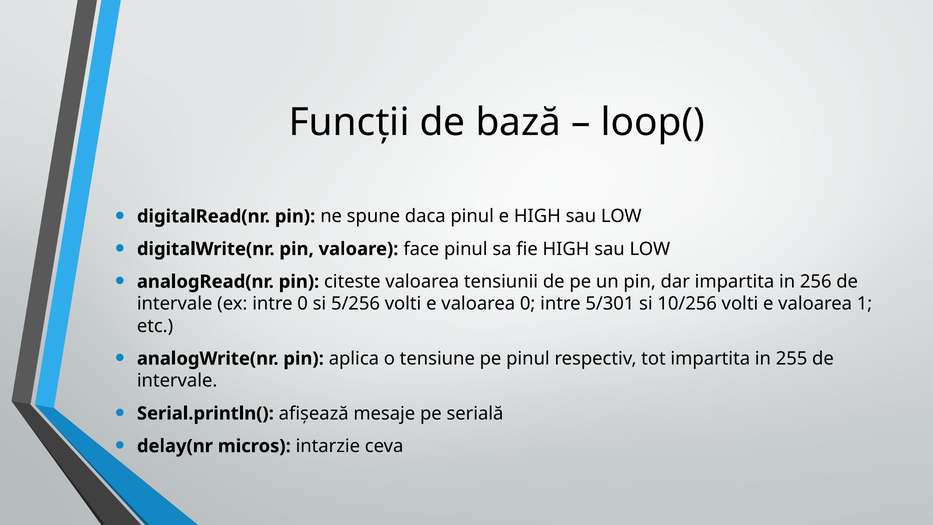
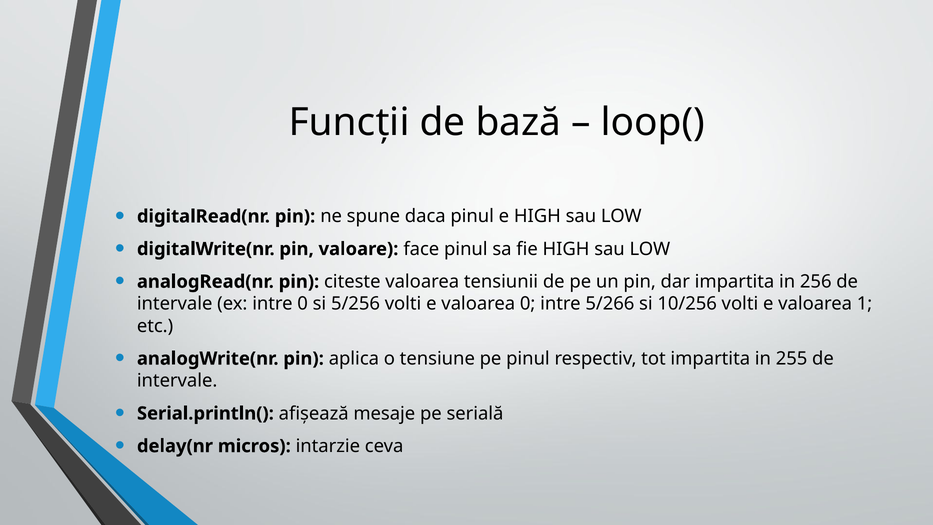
5/301: 5/301 -> 5/266 (610, 304)
